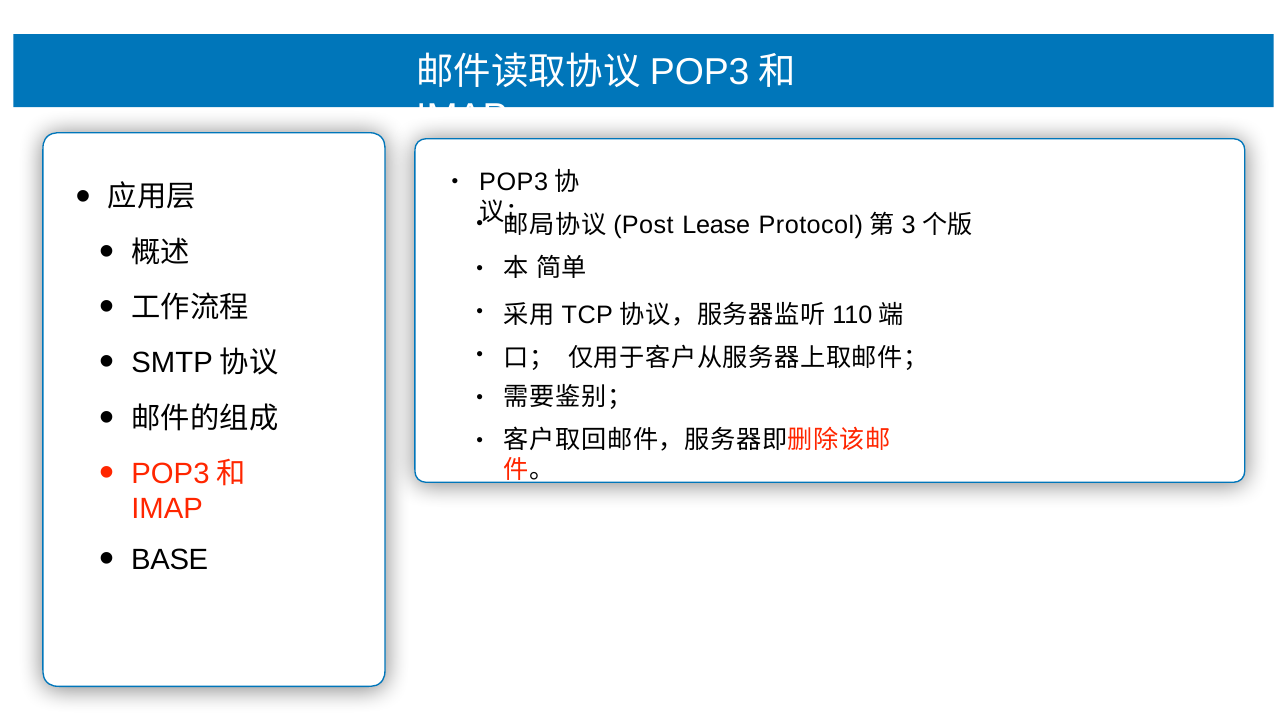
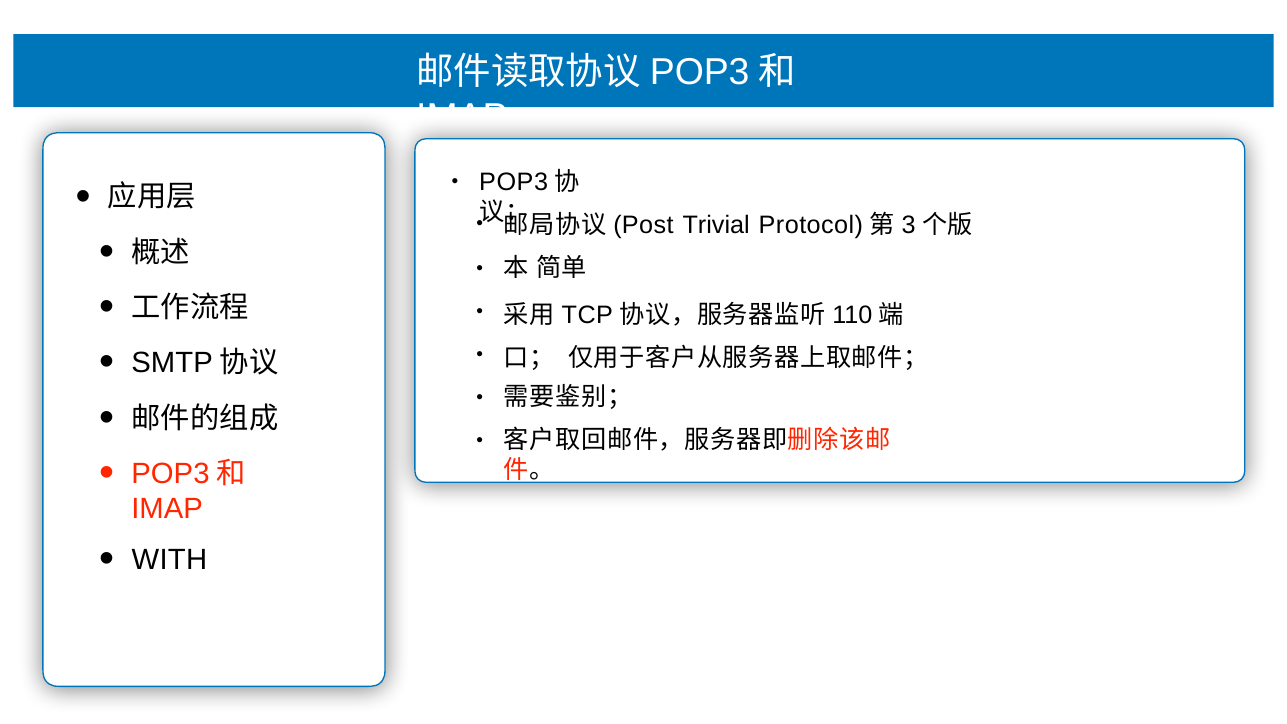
Lease: Lease -> Trivial (716, 225)
BASE: BASE -> WITH (169, 560)
